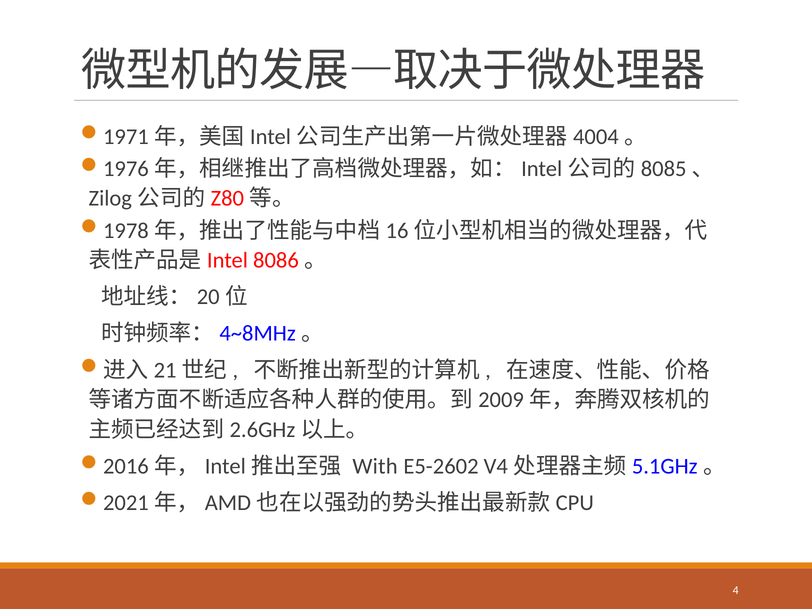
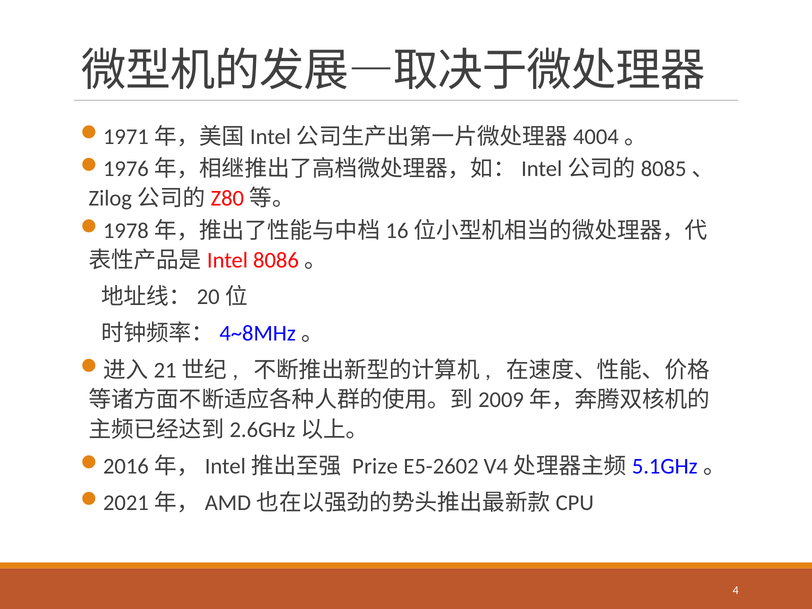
With: With -> Prize (375, 466)
